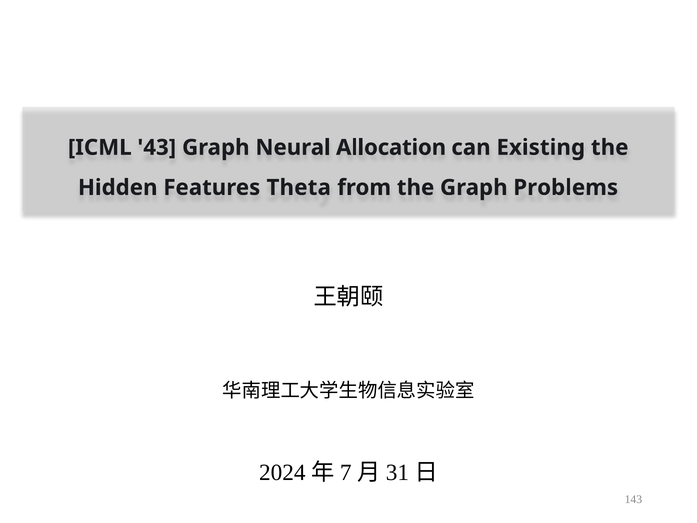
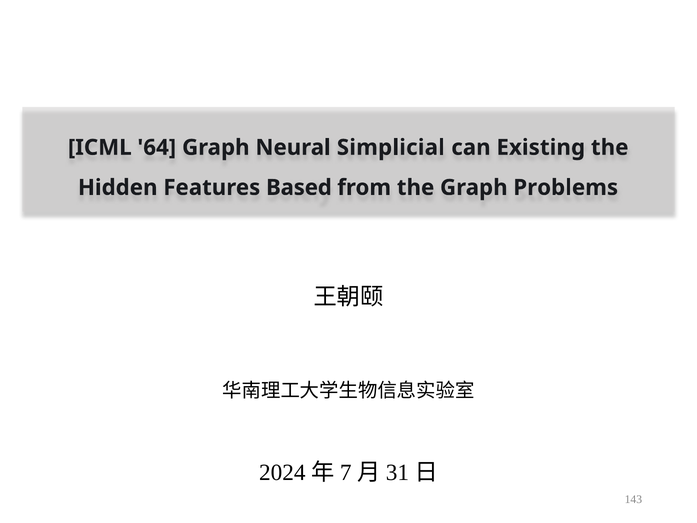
43: 43 -> 64 (157, 147)
Allocation: Allocation -> Simplicial (391, 147)
Theta: Theta -> Based (299, 187)
